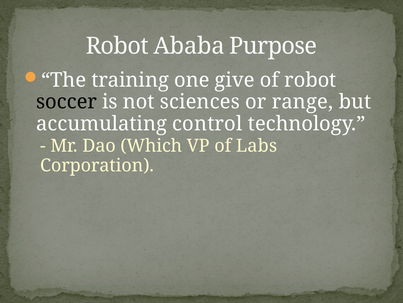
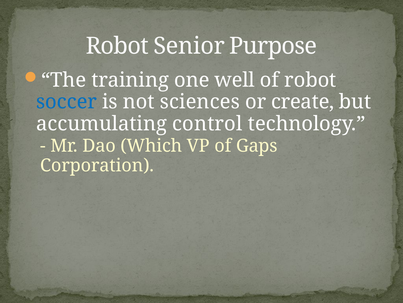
Ababa: Ababa -> Senior (189, 46)
give: give -> well (235, 80)
soccer colour: black -> blue (67, 102)
range: range -> create (303, 102)
Labs: Labs -> Gaps (257, 146)
